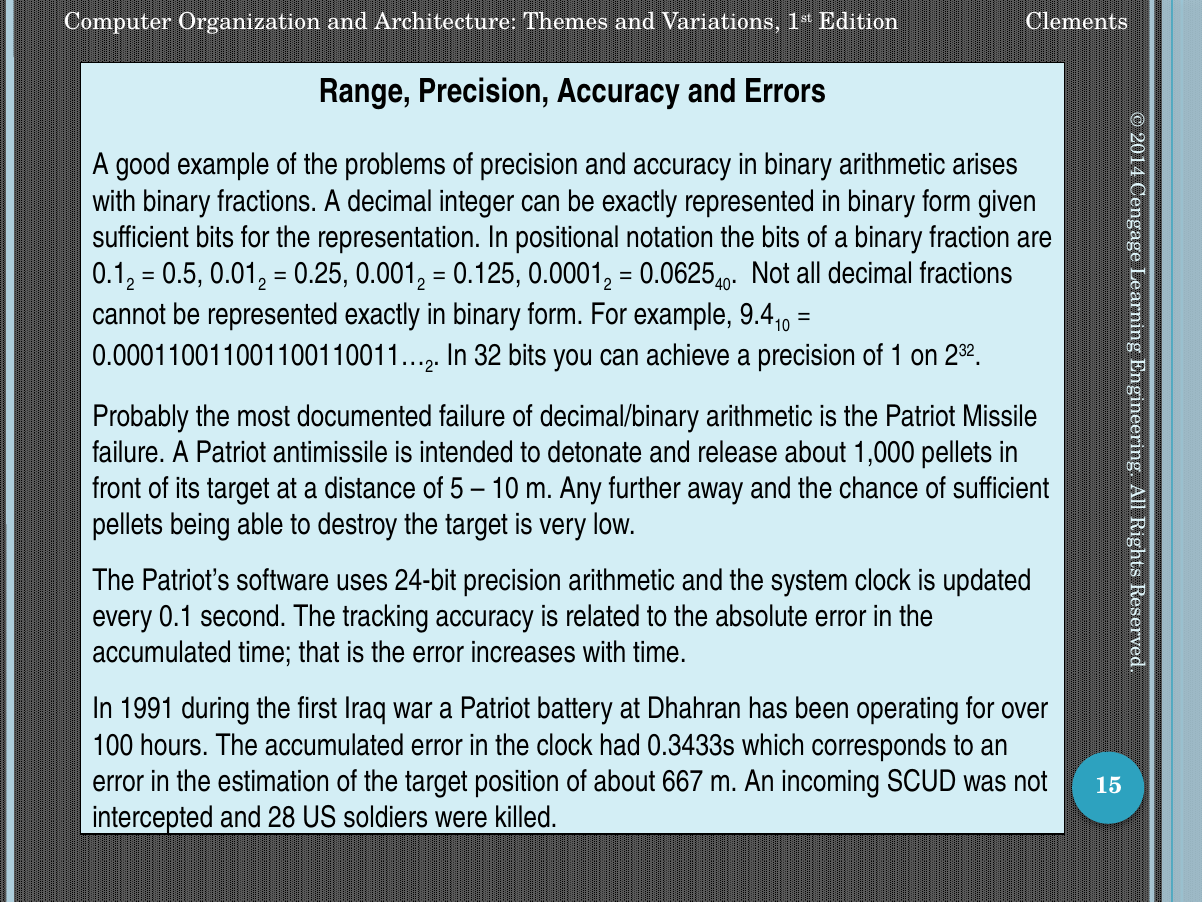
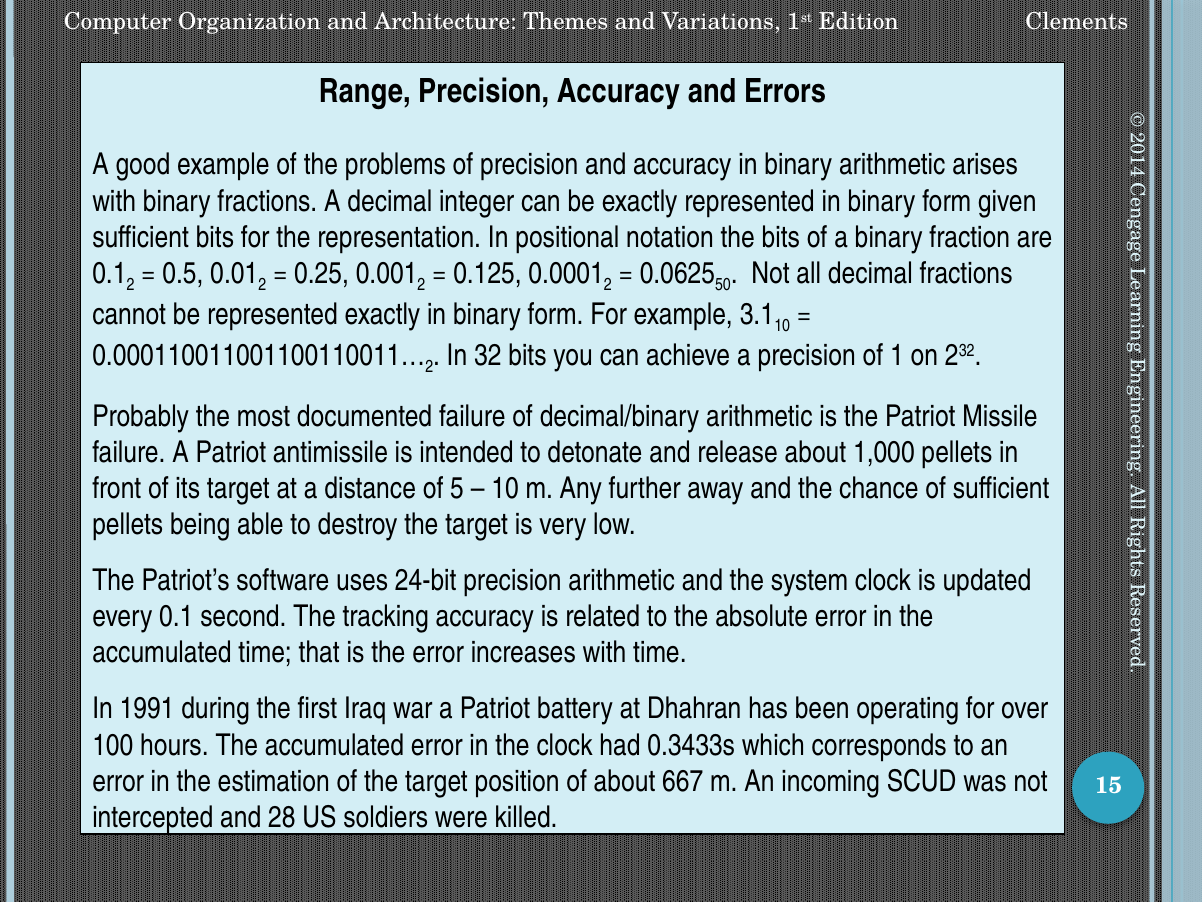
40: 40 -> 50 (723, 285)
9.4: 9.4 -> 3.1 (757, 314)
